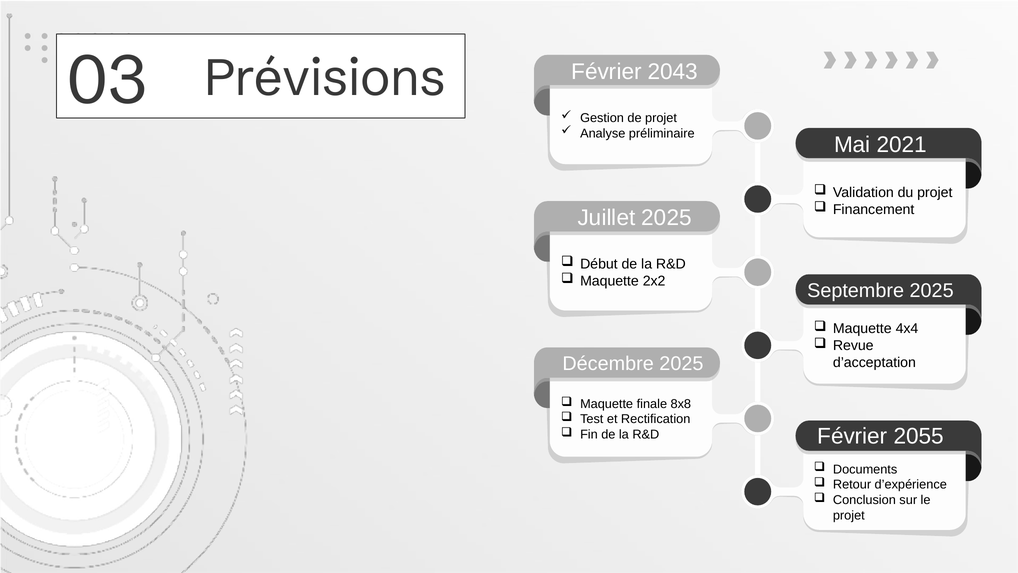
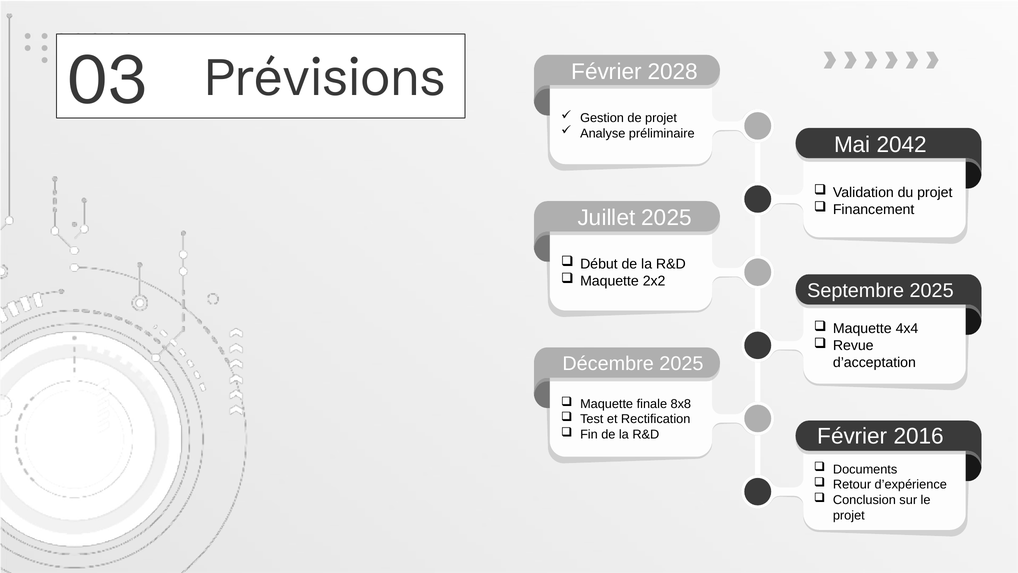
2043: 2043 -> 2028 (673, 72)
2021: 2021 -> 2042 (902, 145)
2055: 2055 -> 2016 (919, 436)
